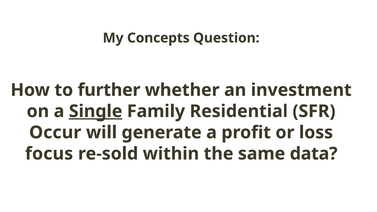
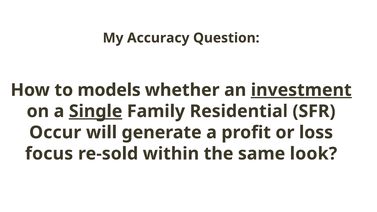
Concepts: Concepts -> Accuracy (158, 38)
further: further -> models (109, 90)
investment underline: none -> present (301, 90)
data: data -> look (313, 154)
